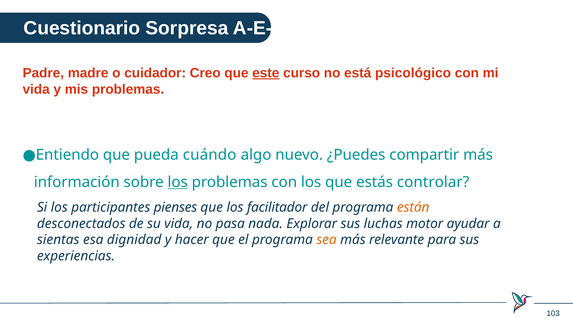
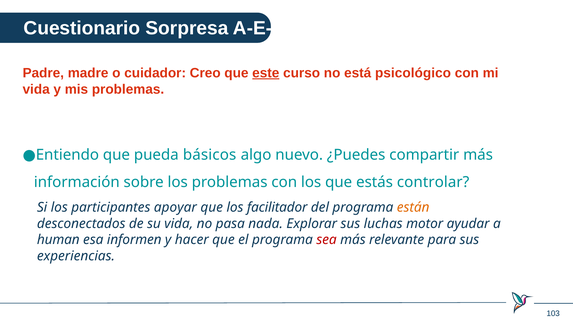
cuándo: cuándo -> básicos (210, 155)
los underline: present -> none (178, 182)
pienses: pienses -> apoyar (175, 207)
sientas: sientas -> human (58, 239)
dignidad: dignidad -> informen (134, 239)
sea colour: orange -> red (327, 239)
